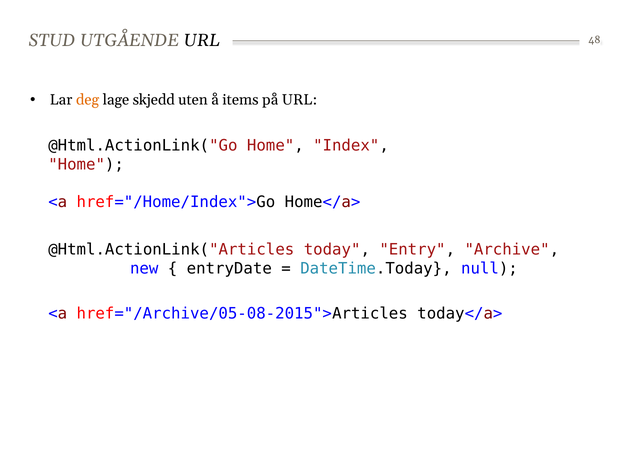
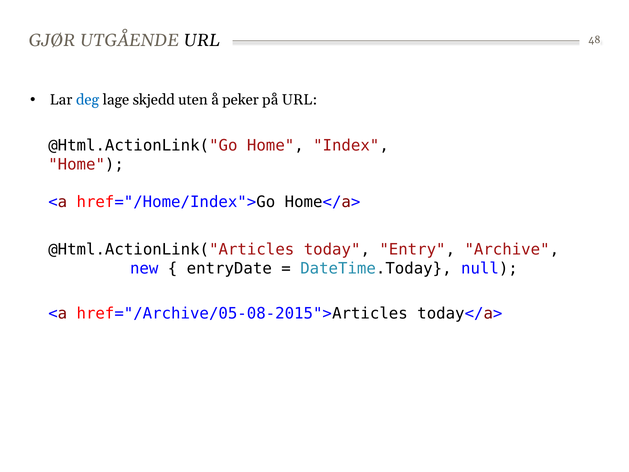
STUD: STUD -> GJØR (52, 41)
deg colour: orange -> blue (88, 100)
items: items -> peker (241, 100)
